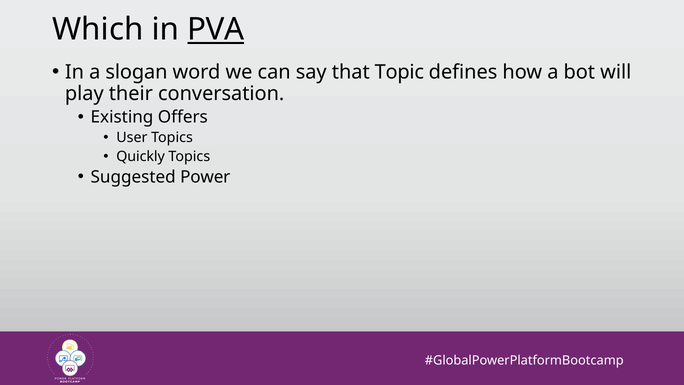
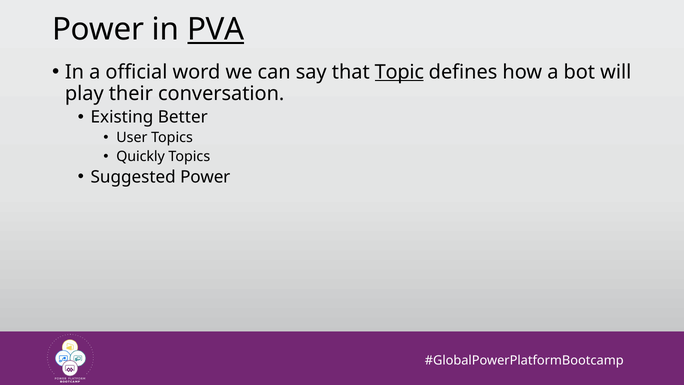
Which: Which -> Power (98, 30)
slogan: slogan -> official (136, 72)
Topic underline: none -> present (399, 72)
Offers: Offers -> Better (183, 117)
